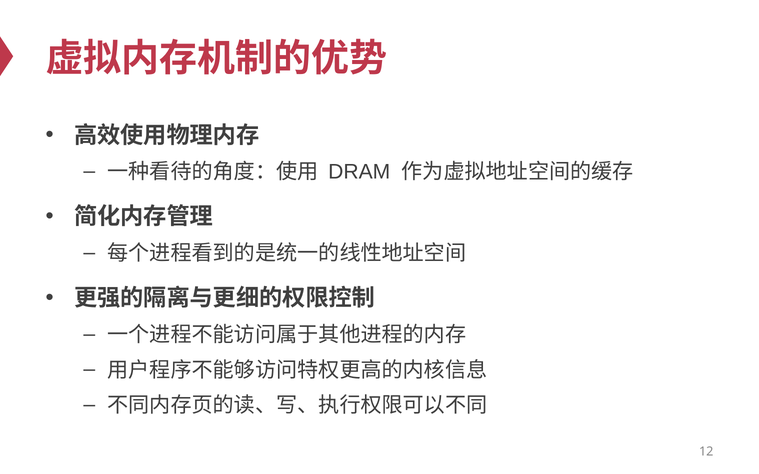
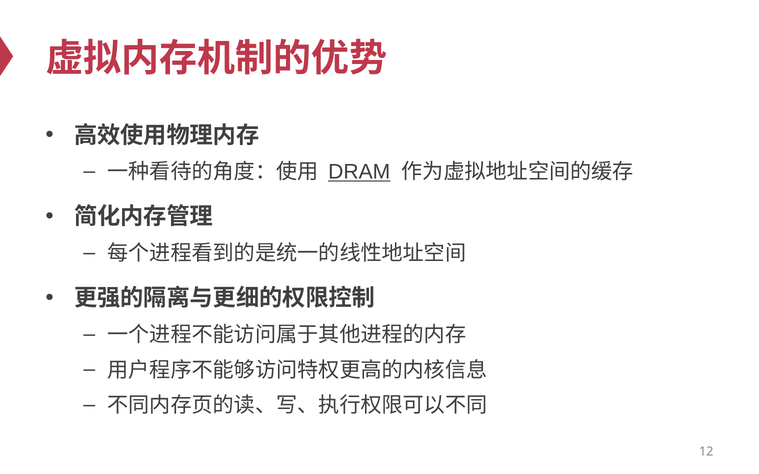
DRAM underline: none -> present (359, 172)
